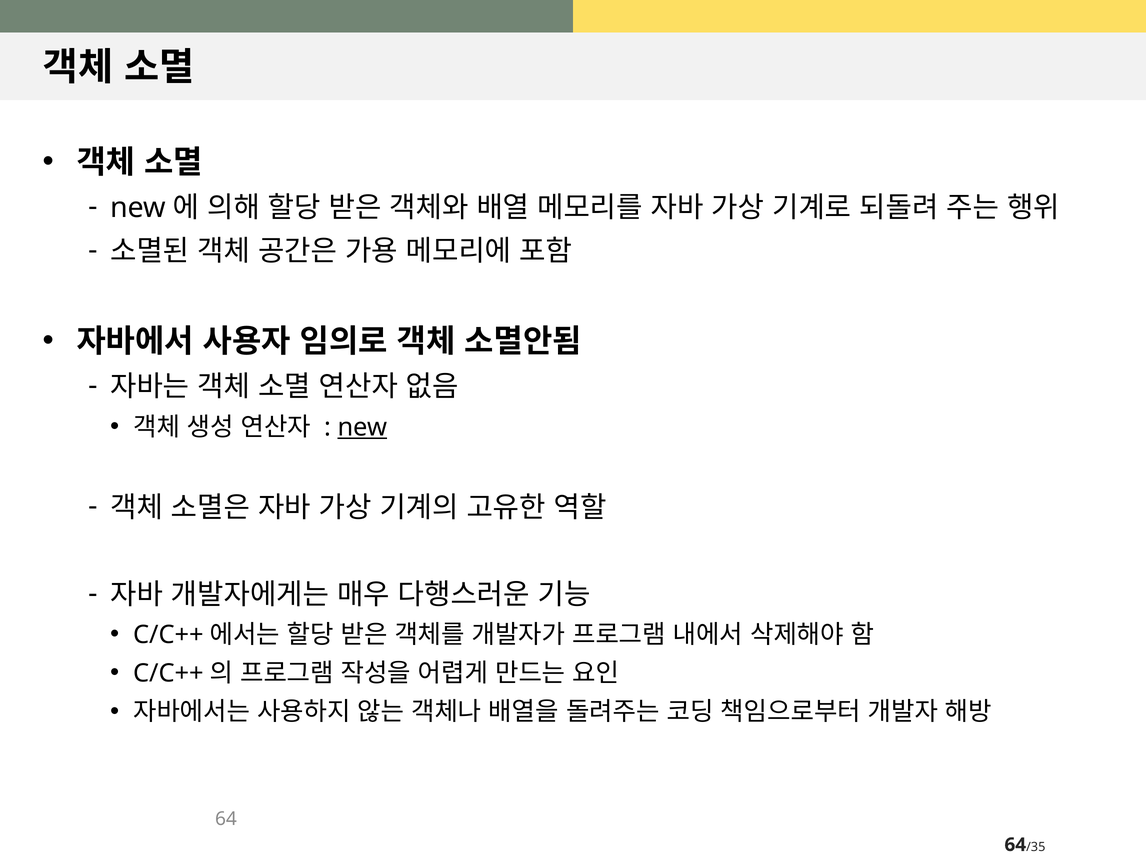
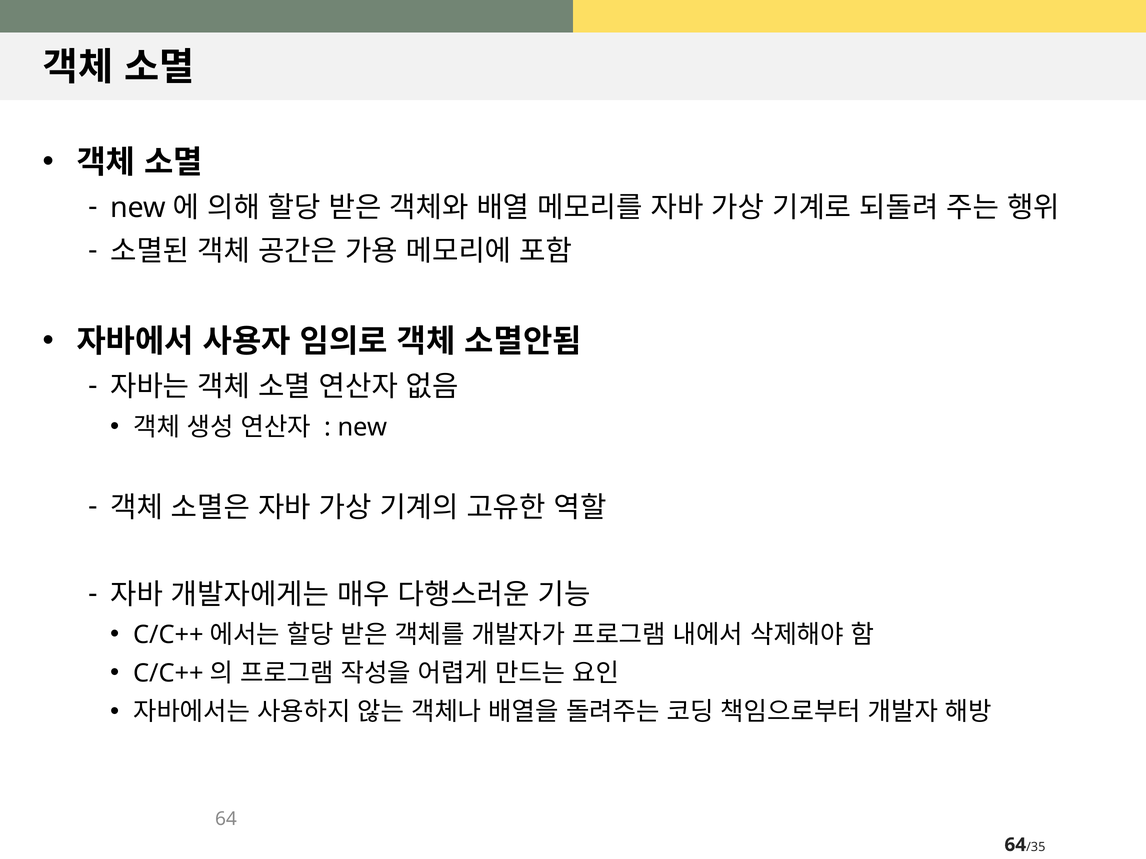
new underline: present -> none (362, 427)
